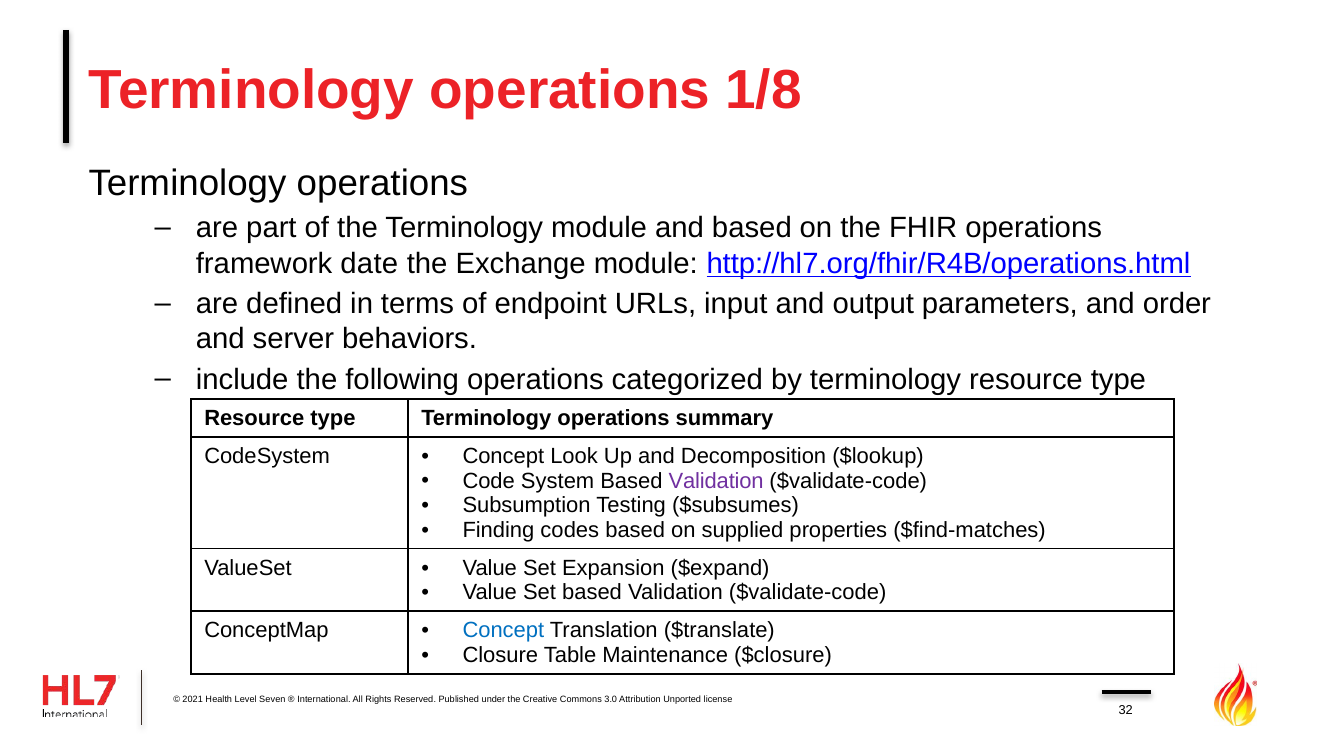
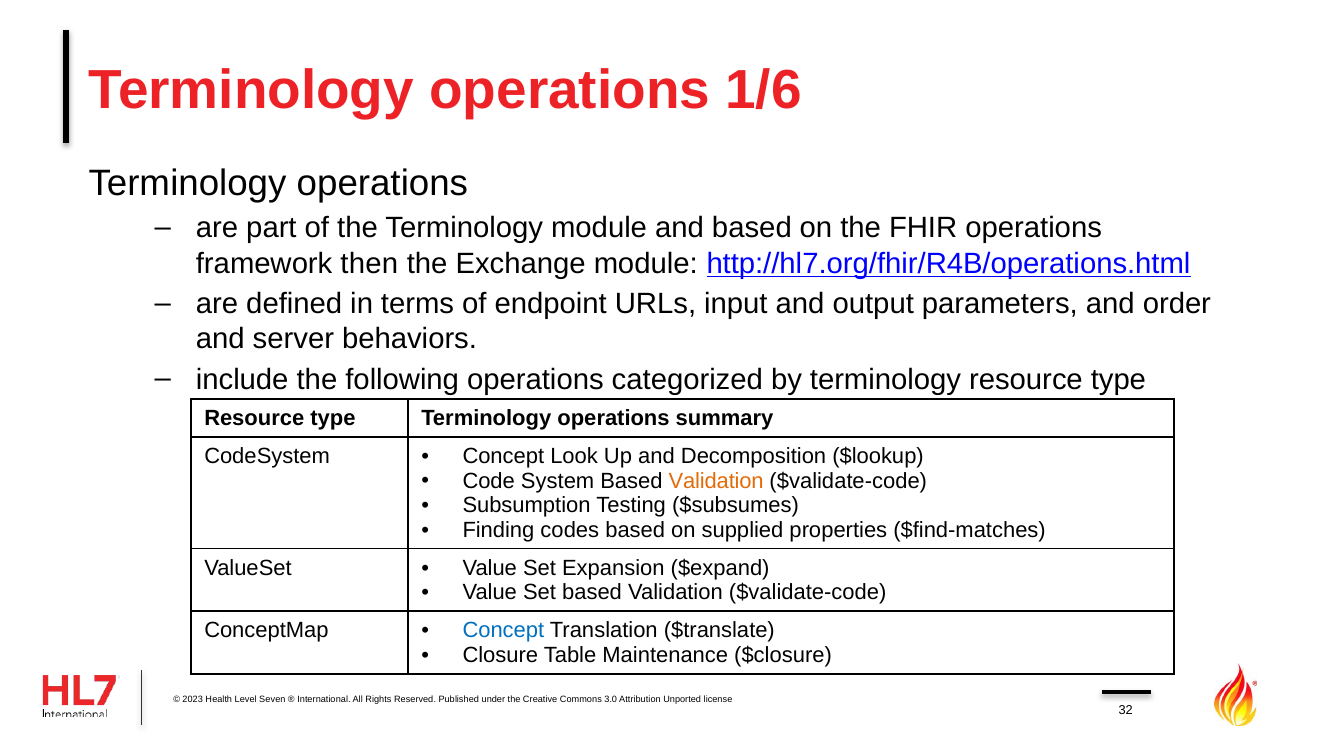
1/8: 1/8 -> 1/6 (764, 90)
date: date -> then (369, 263)
Validation colour: purple -> orange (716, 481)
2021: 2021 -> 2023 (193, 699)
